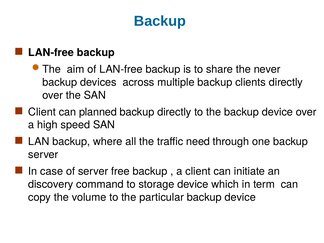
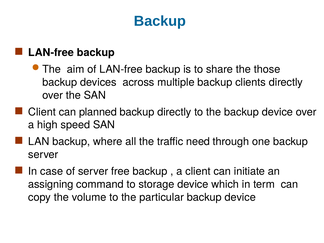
never: never -> those (267, 69)
discovery: discovery -> assigning (51, 184)
